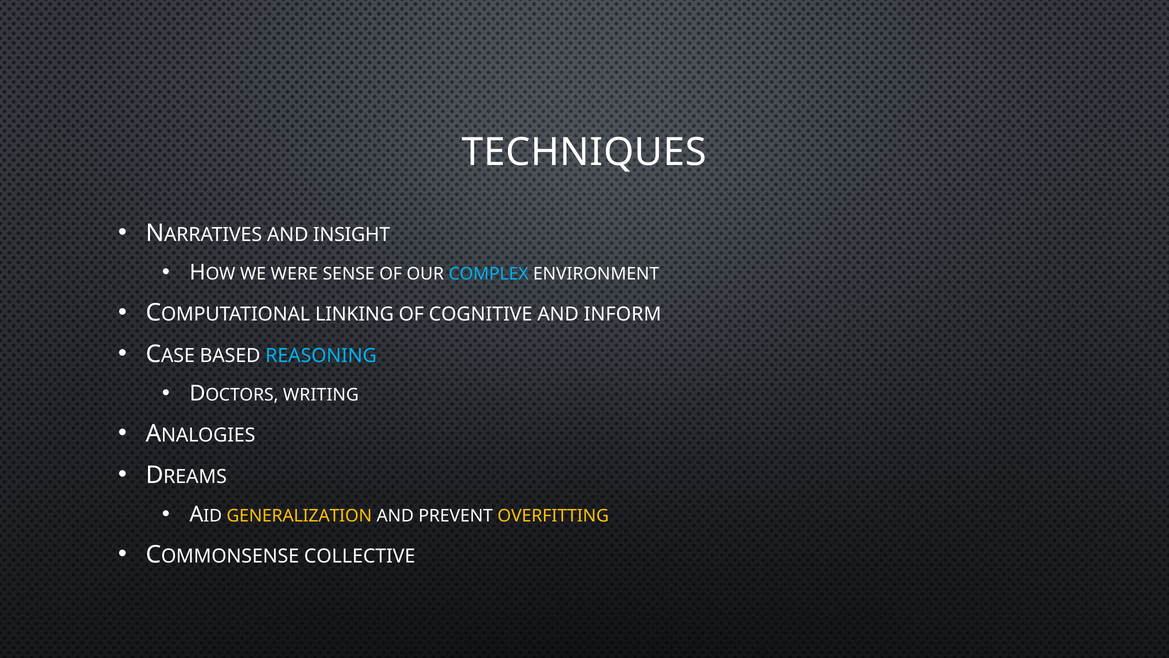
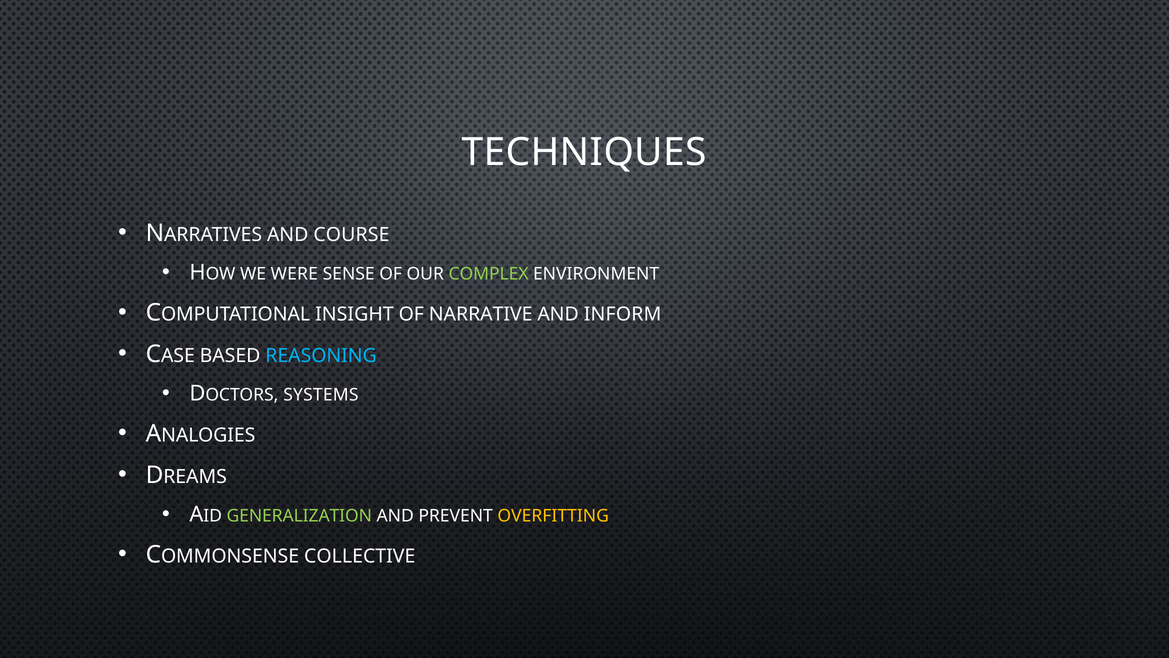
INSIGHT: INSIGHT -> COURSE (351, 235)
COMPLEX colour: light blue -> light green (489, 274)
LINKING: LINKING -> INSIGHT (354, 314)
COGNITIVE: COGNITIVE -> NARRATIVE (481, 314)
WRITING: WRITING -> SYSTEMS (321, 395)
GENERALIZATION colour: yellow -> light green (299, 516)
